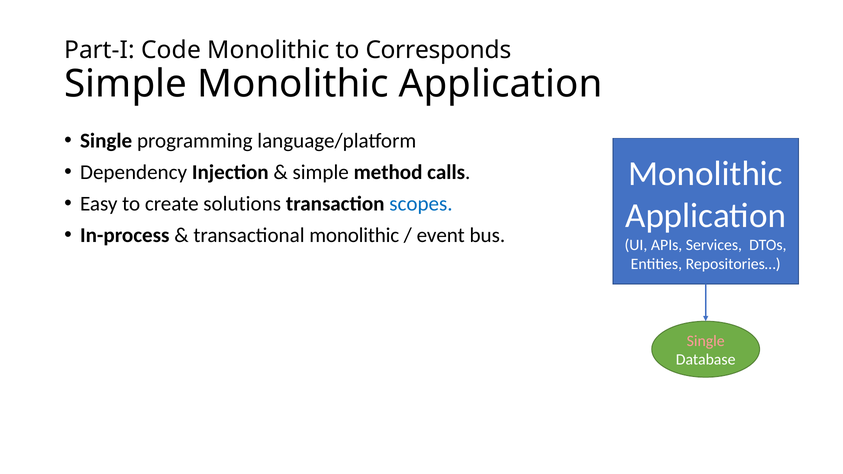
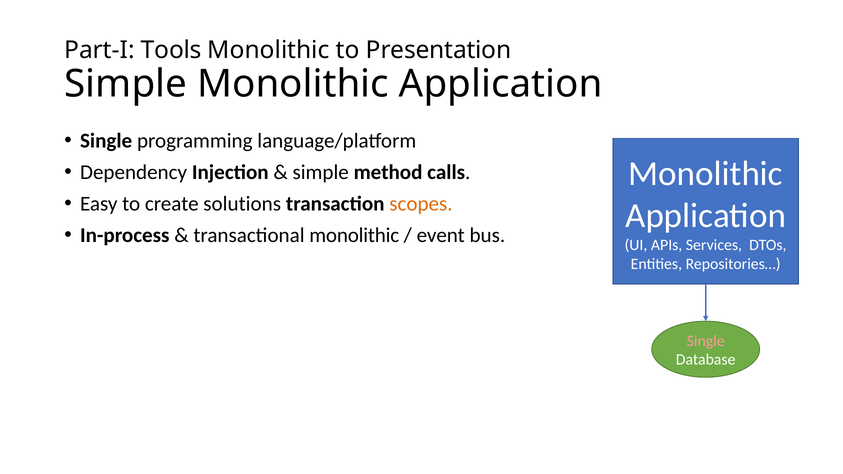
Code: Code -> Tools (171, 50)
Corresponds: Corresponds -> Presentation (439, 50)
scopes colour: blue -> orange (421, 204)
